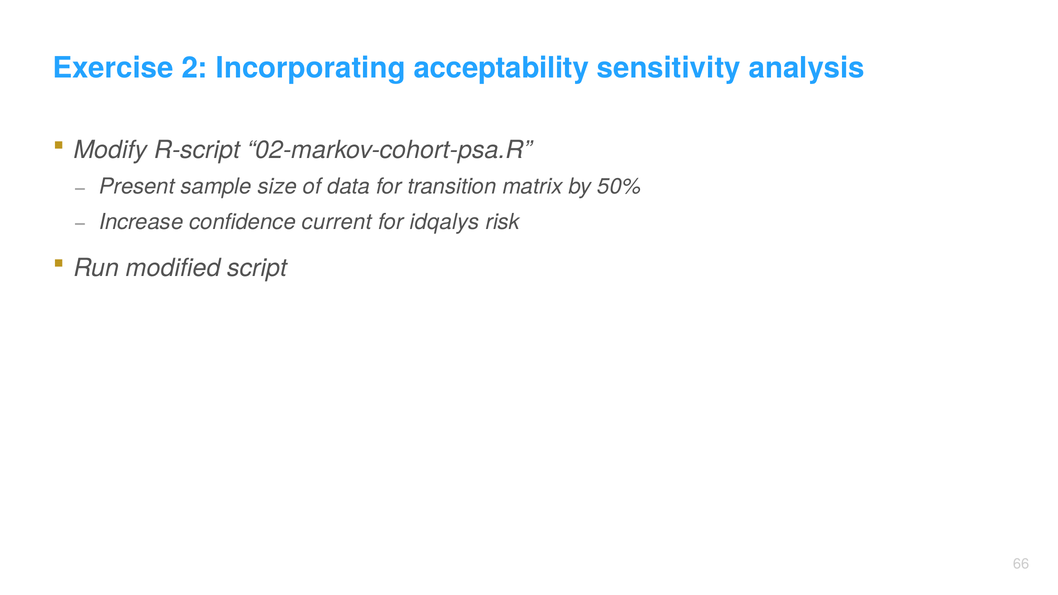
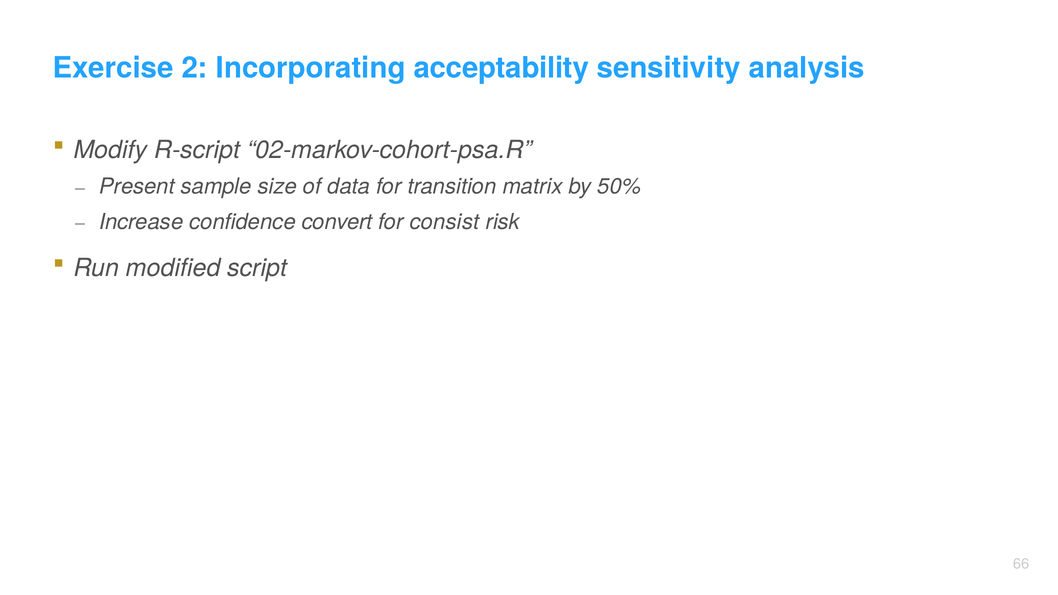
current: current -> convert (337, 222)
idqalys: idqalys -> consist (445, 222)
